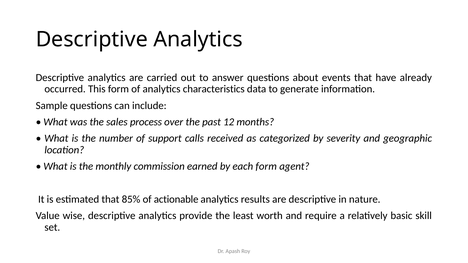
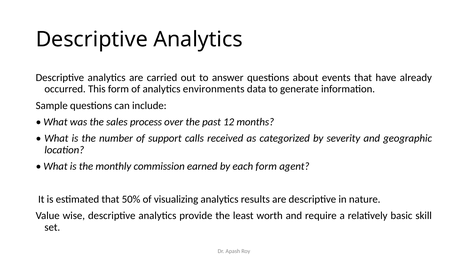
characteristics: characteristics -> environments (214, 89)
85%: 85% -> 50% (131, 199)
actionable: actionable -> visualizing (176, 199)
